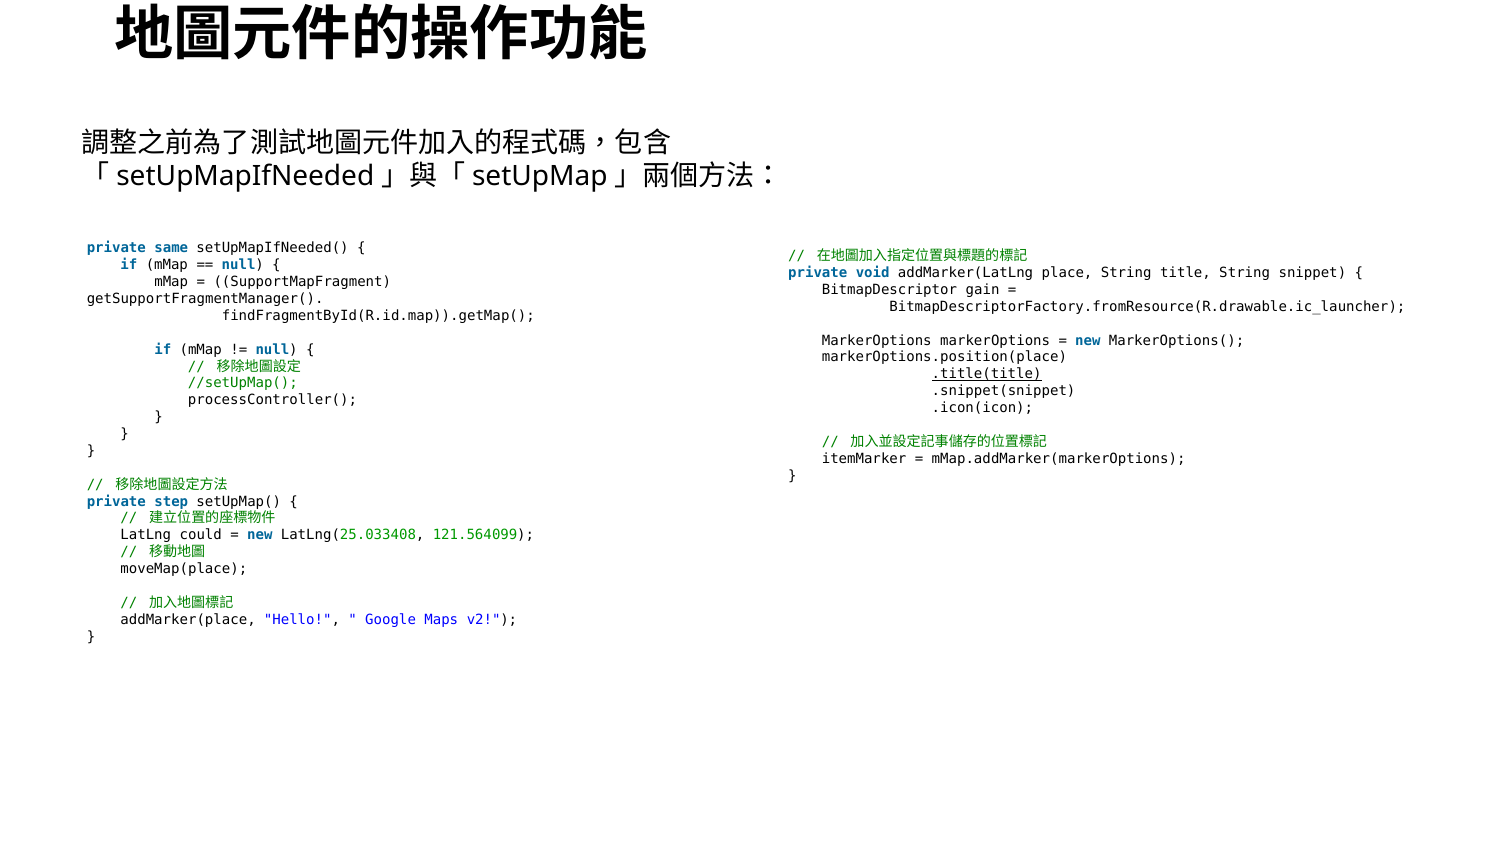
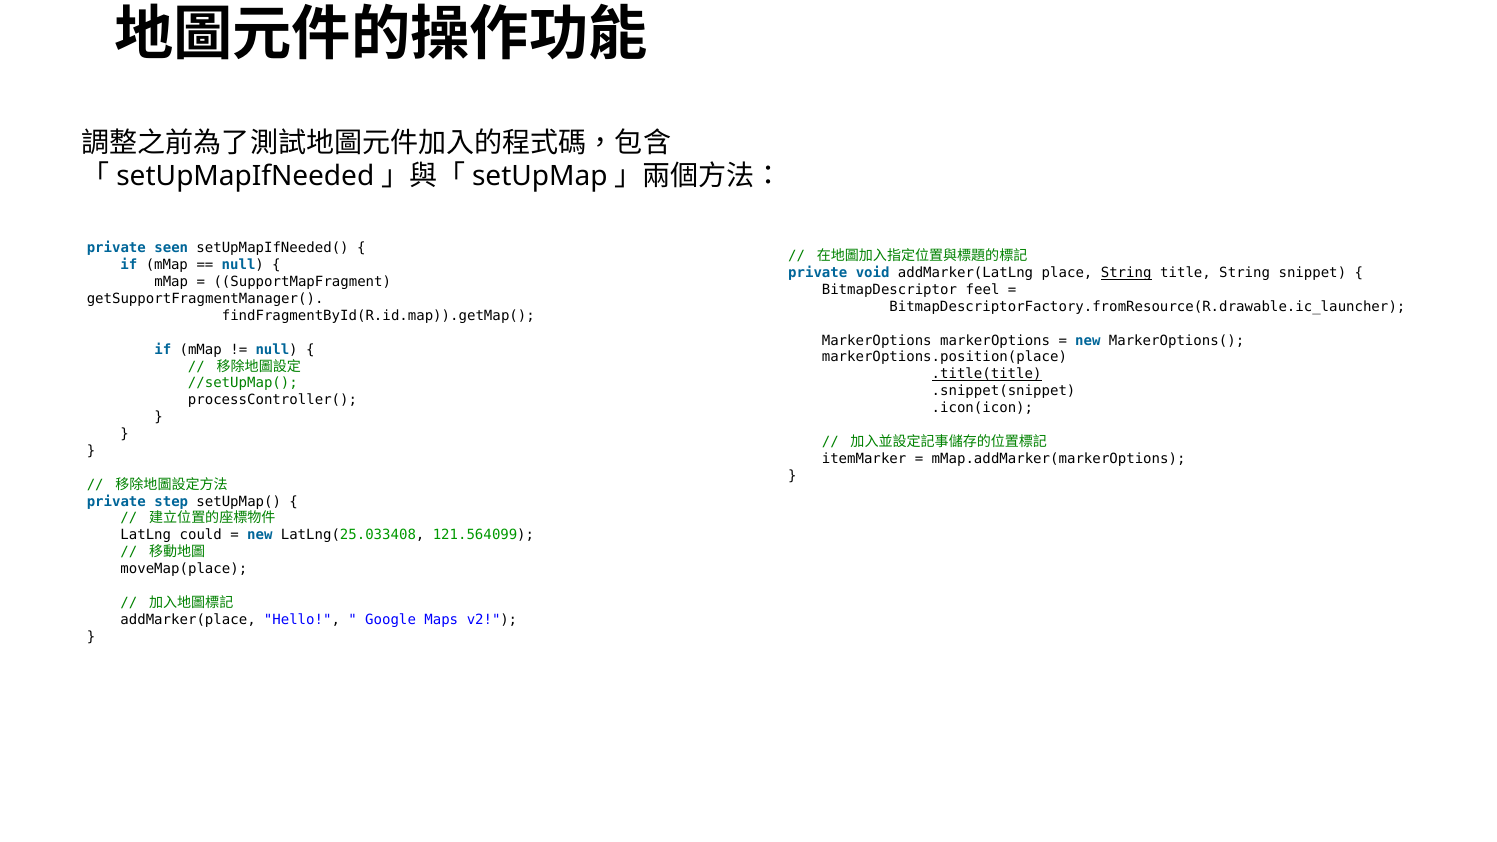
same: same -> seen (171, 248)
String underline: none -> present (1126, 273)
gain: gain -> feel (983, 290)
